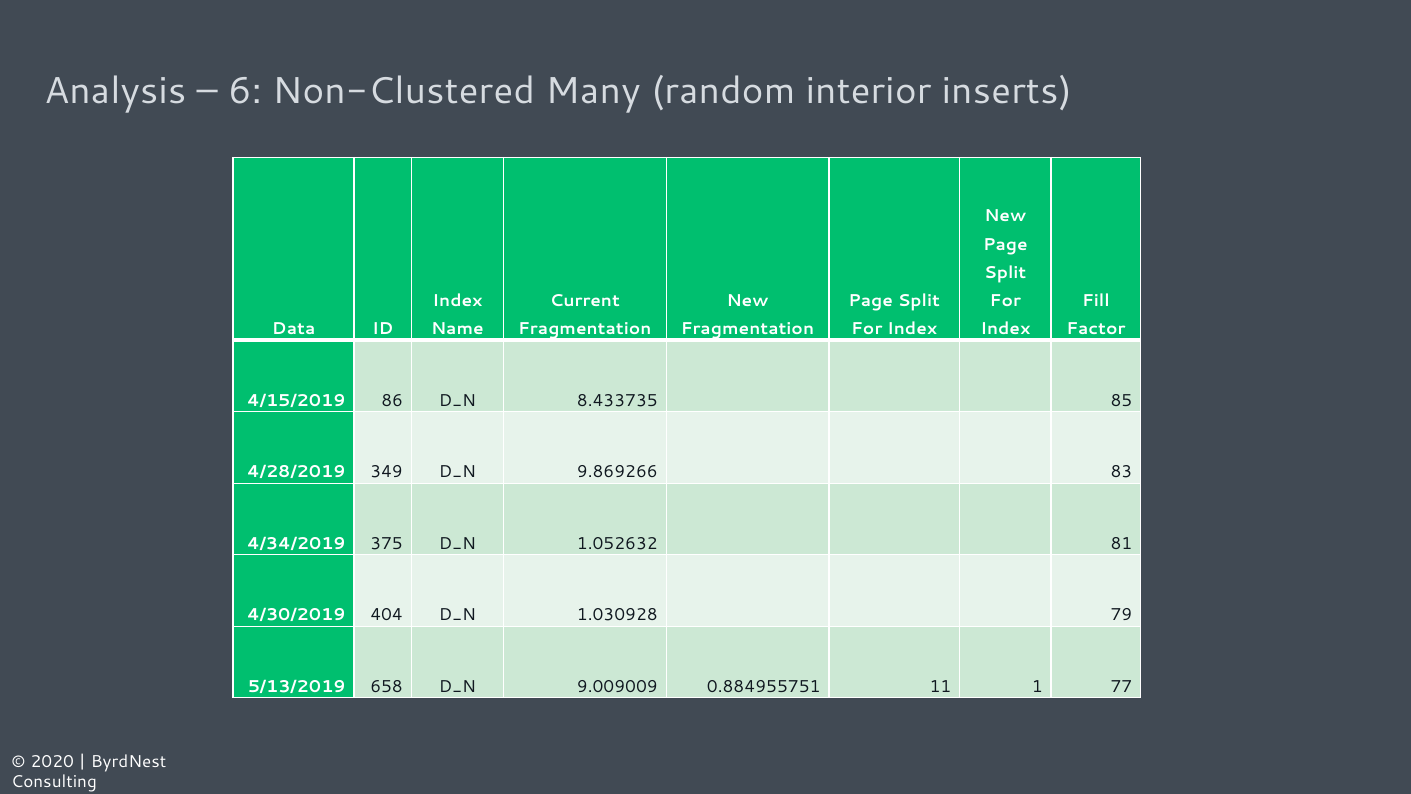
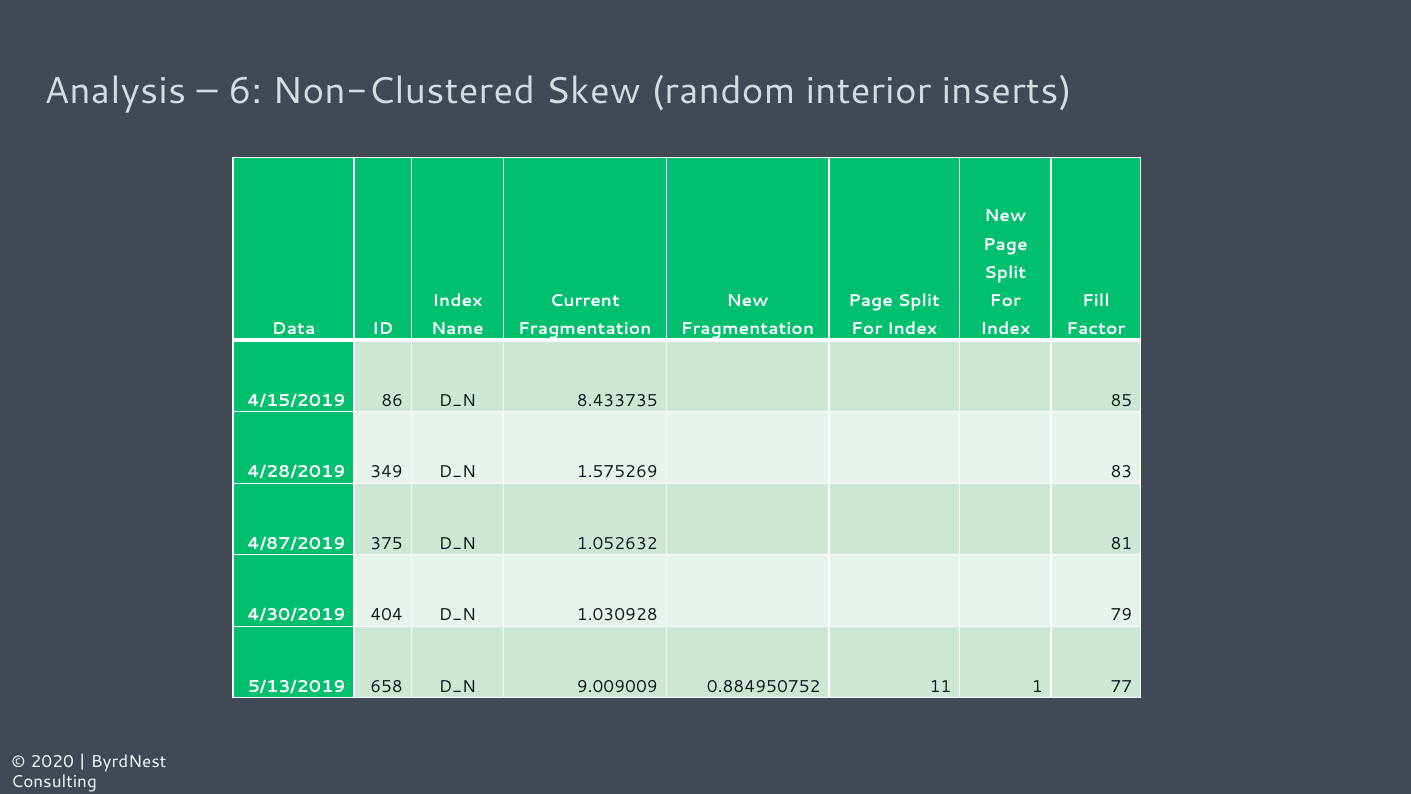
Many: Many -> Skew (593, 91)
9.869266: 9.869266 -> 1.575269 (617, 472)
4/34/2019: 4/34/2019 -> 4/87/2019 (296, 543)
0.884955751: 0.884955751 -> 0.884950752 (764, 686)
